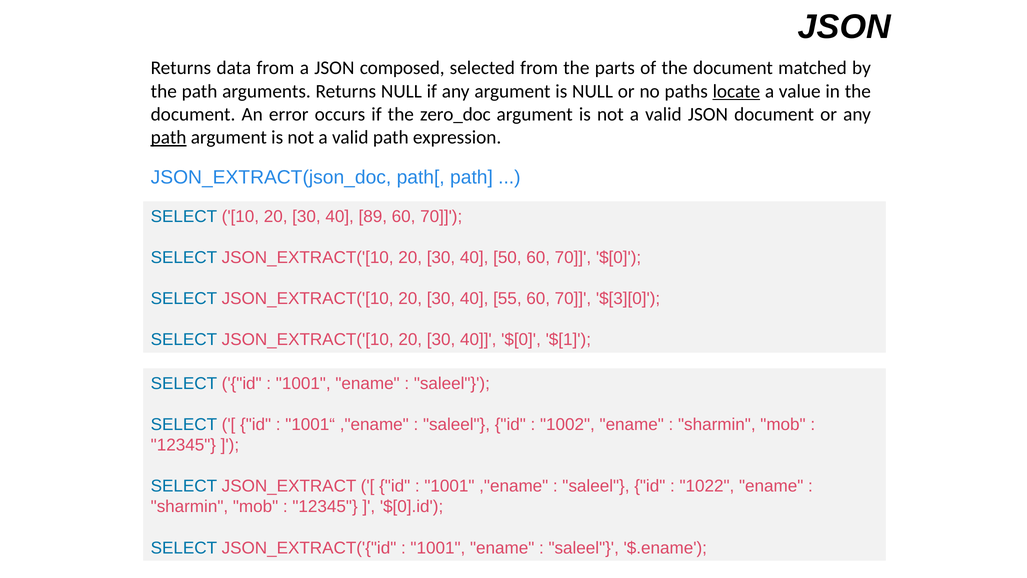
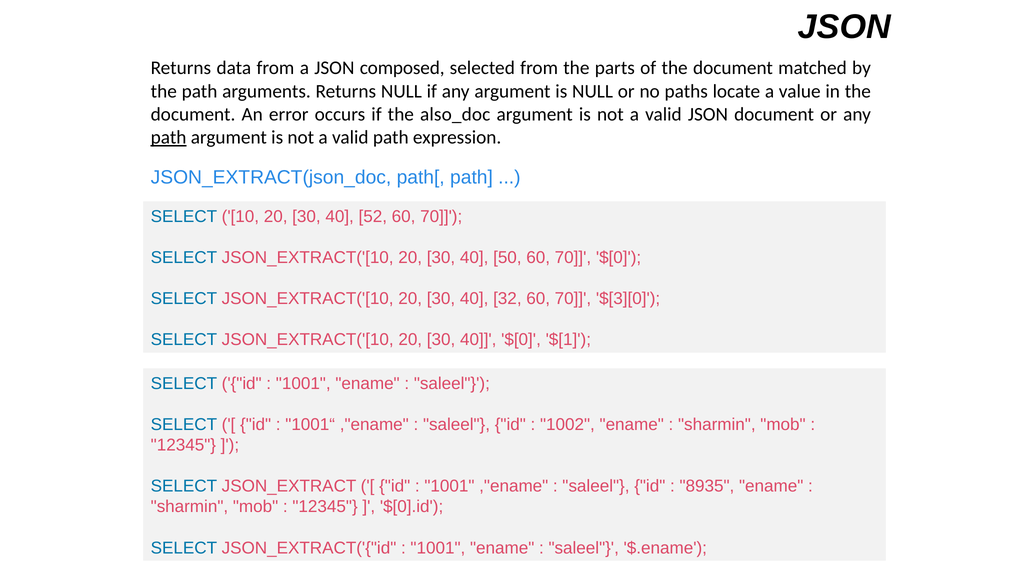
locate underline: present -> none (736, 91)
zero_doc: zero_doc -> also_doc (455, 114)
89: 89 -> 52 (373, 216)
55: 55 -> 32 (507, 299)
1022: 1022 -> 8935 (707, 486)
